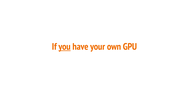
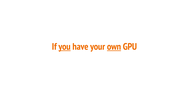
own underline: none -> present (114, 47)
